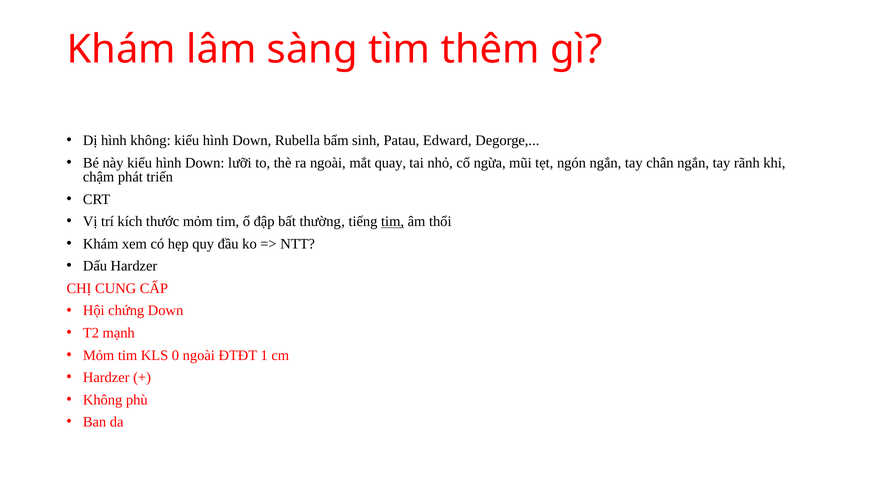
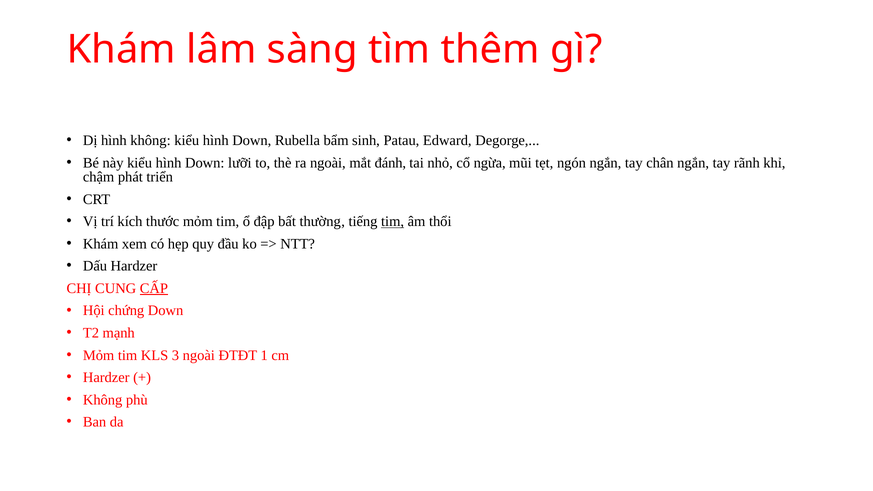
quay: quay -> đánh (390, 163)
CẤP underline: none -> present (154, 288)
0: 0 -> 3 (175, 355)
